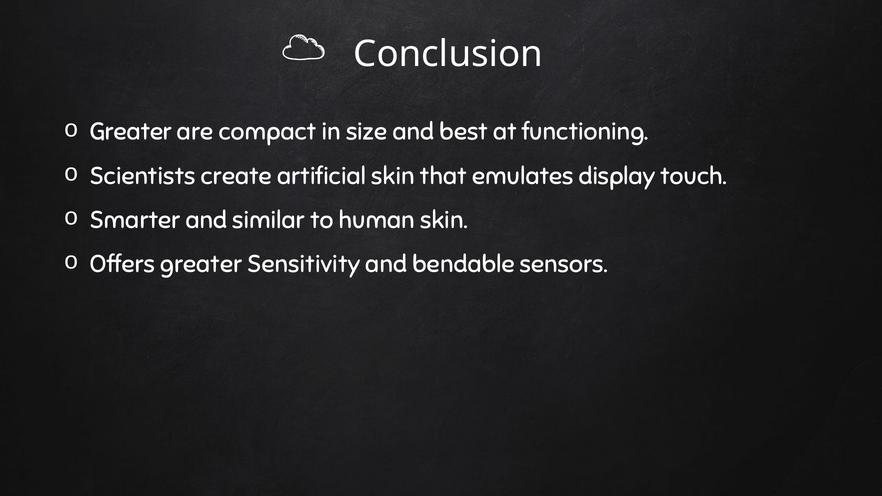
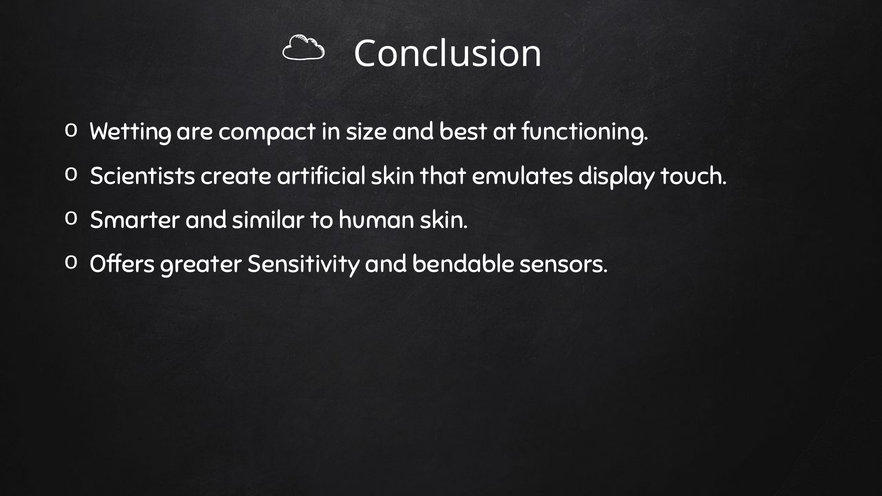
Greater: Greater -> Wetting (131, 132)
